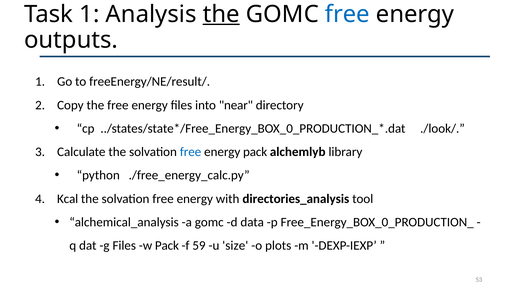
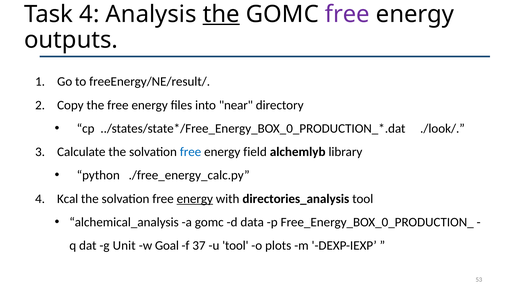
Task 1: 1 -> 4 (89, 14)
free colour: blue -> purple (347, 14)
energy pack: pack -> field (255, 152)
energy underline: none -> present (195, 199)
g Files: Files -> Unit (124, 246)
w Pack: Pack -> Goal (167, 246)
59: 59 -> 37 (199, 246)
u size: size -> tool (235, 246)
